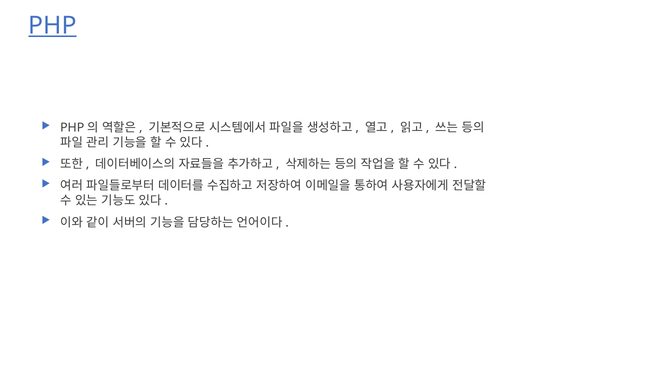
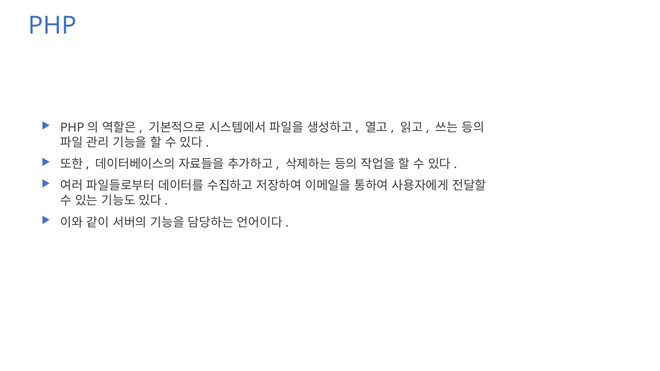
PHP underline: present -> none (52, 26)
